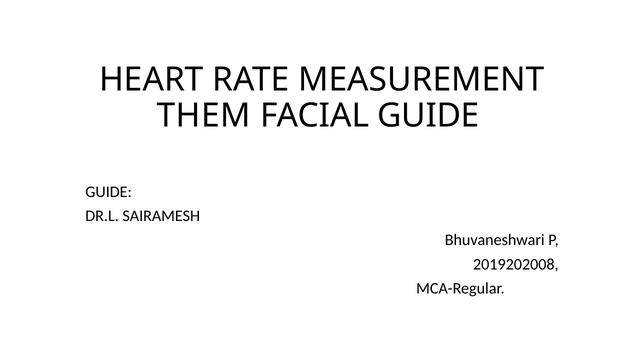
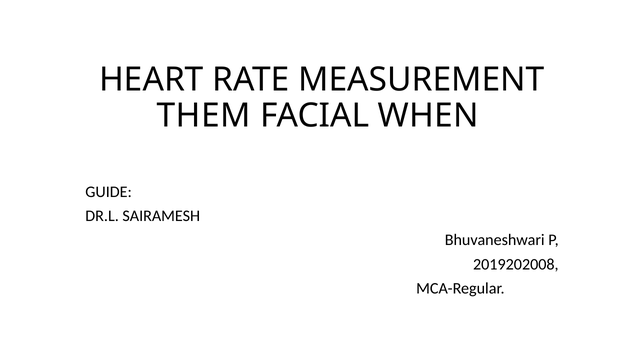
FACIAL GUIDE: GUIDE -> WHEN (428, 116)
